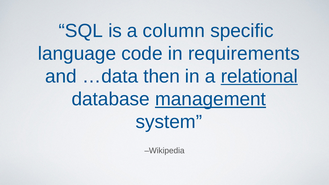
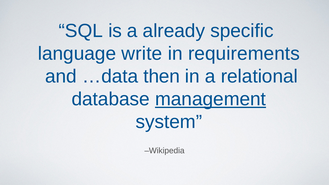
column: column -> already (174, 31)
code: code -> write (142, 54)
relational underline: present -> none (259, 76)
